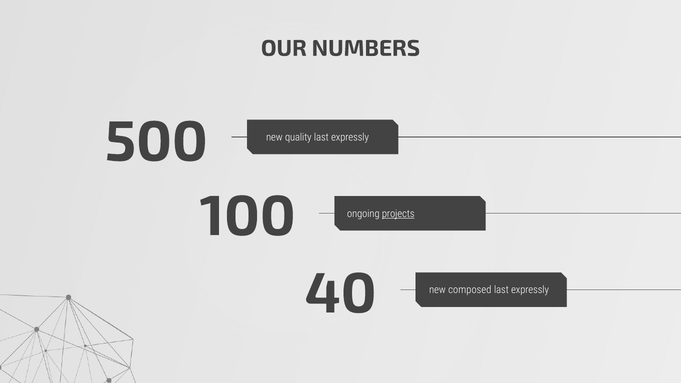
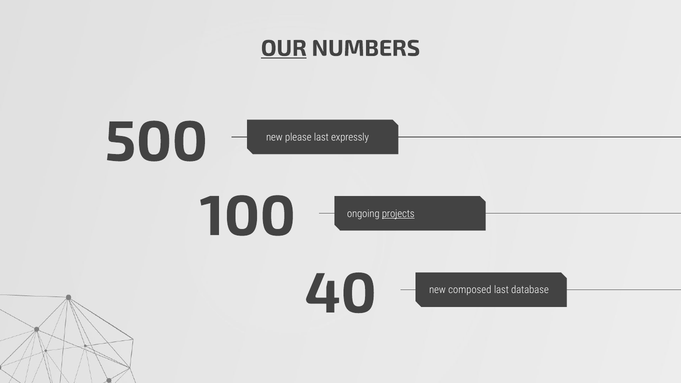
OUR underline: none -> present (284, 48)
quality: quality -> please (298, 137)
expressly: expressly -> database (530, 290)
